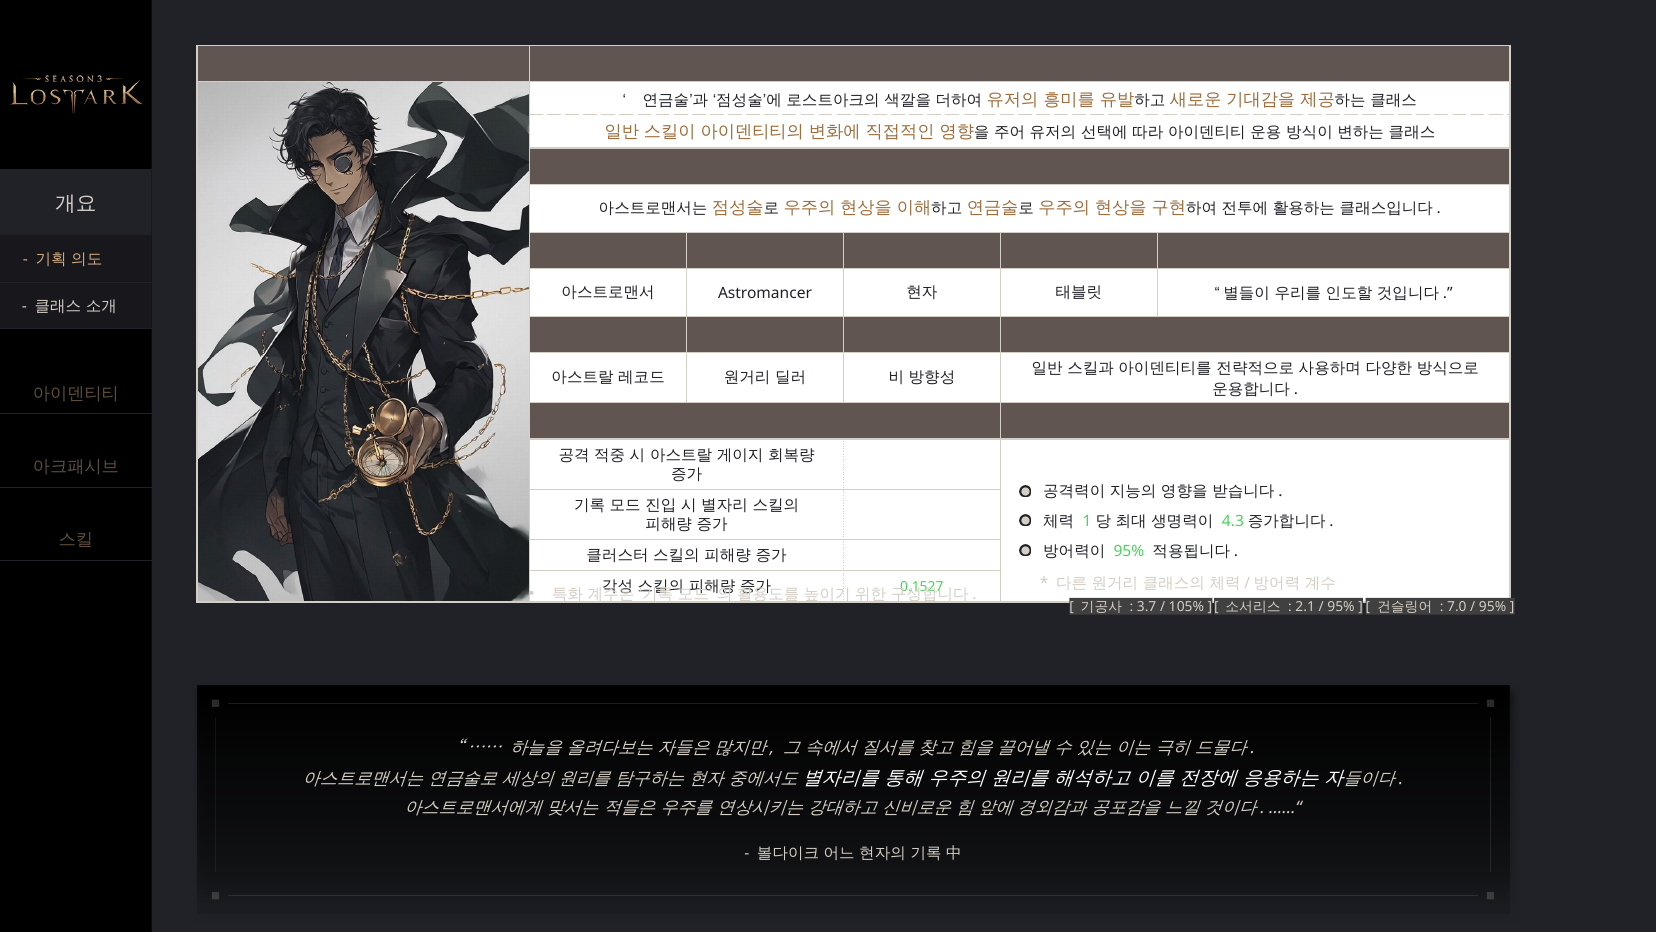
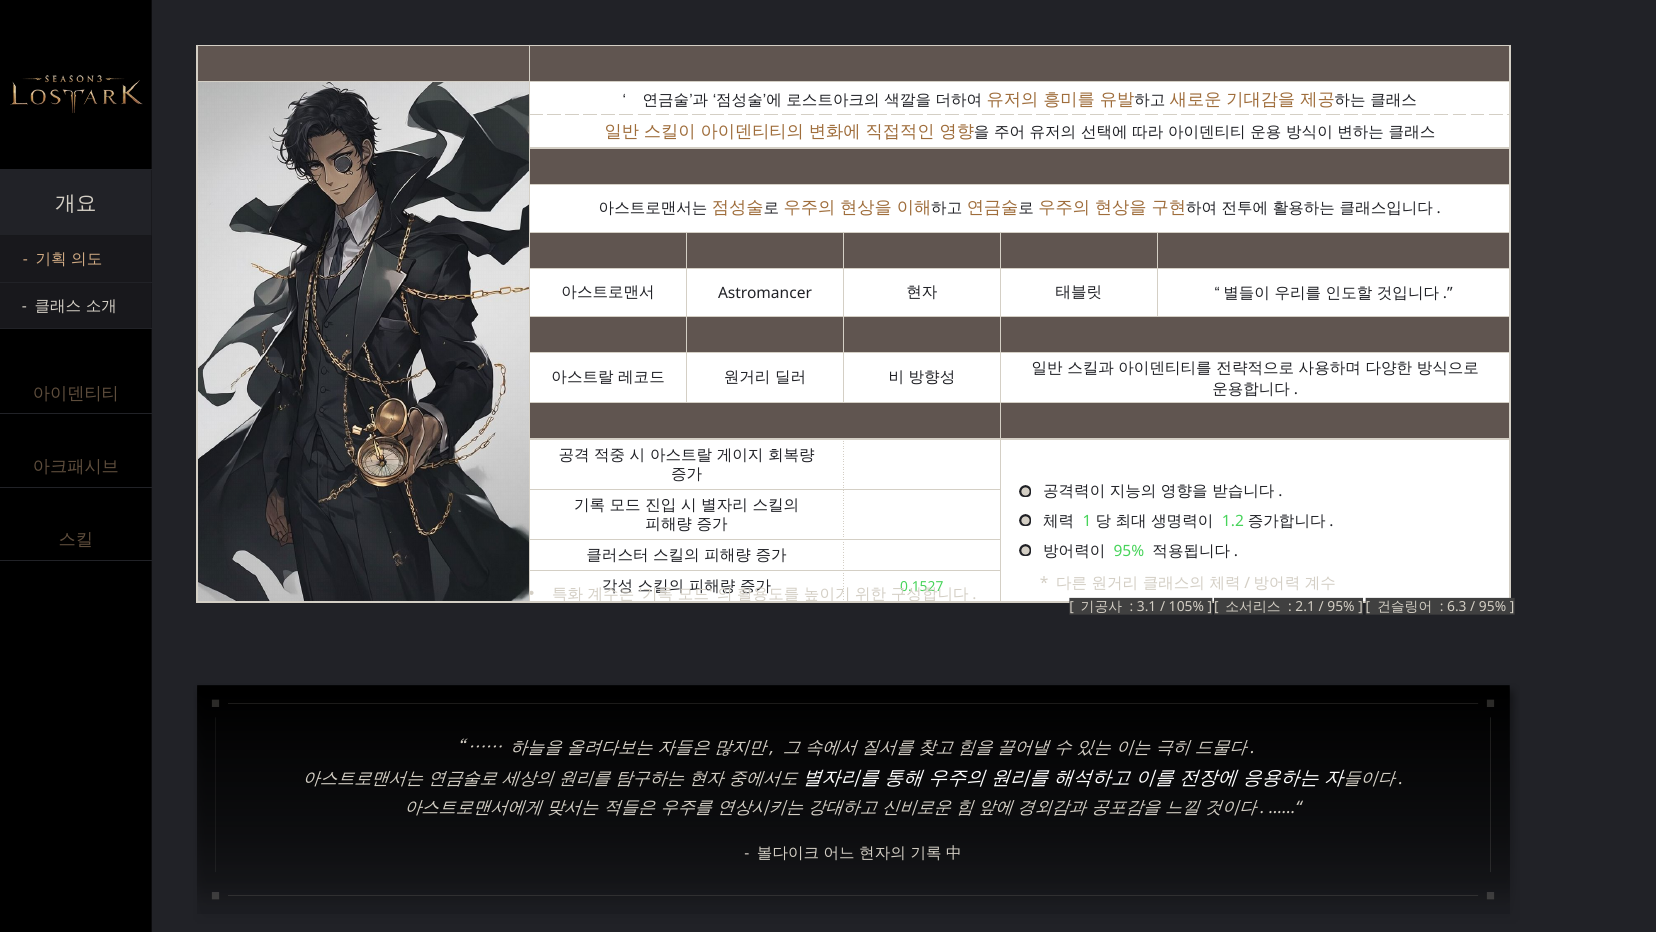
4.3: 4.3 -> 1.2 (1233, 521)
3.7: 3.7 -> 3.1 (1147, 607)
7.0: 7.0 -> 6.3 (1457, 607)
